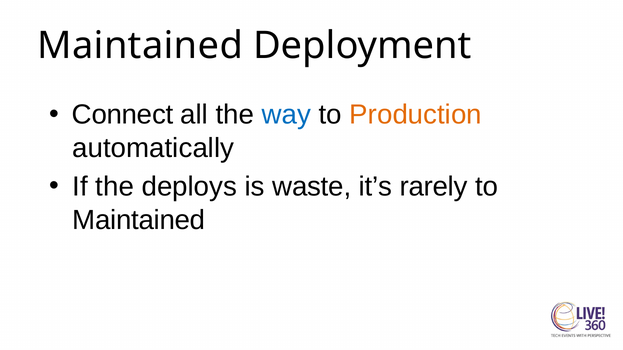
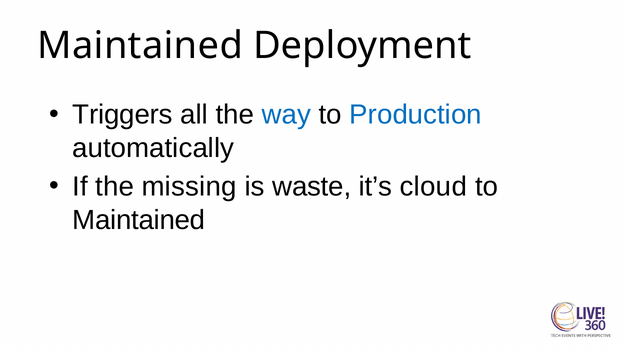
Connect: Connect -> Triggers (123, 115)
Production colour: orange -> blue (416, 115)
deploys: deploys -> missing (189, 187)
rarely: rarely -> cloud (433, 187)
